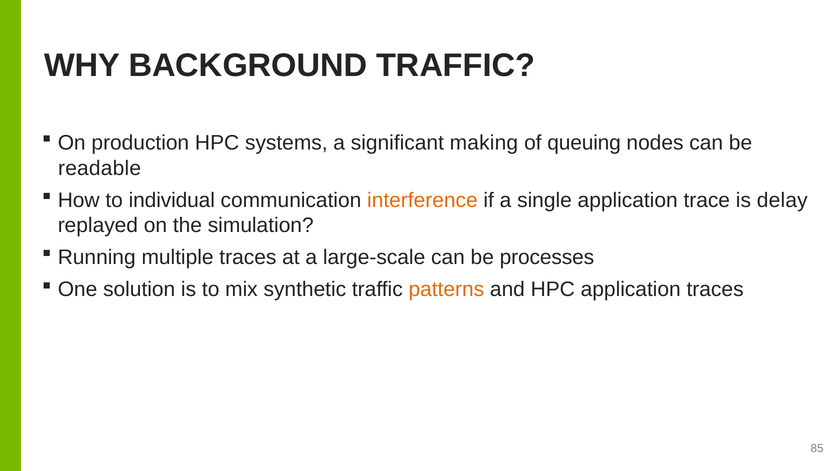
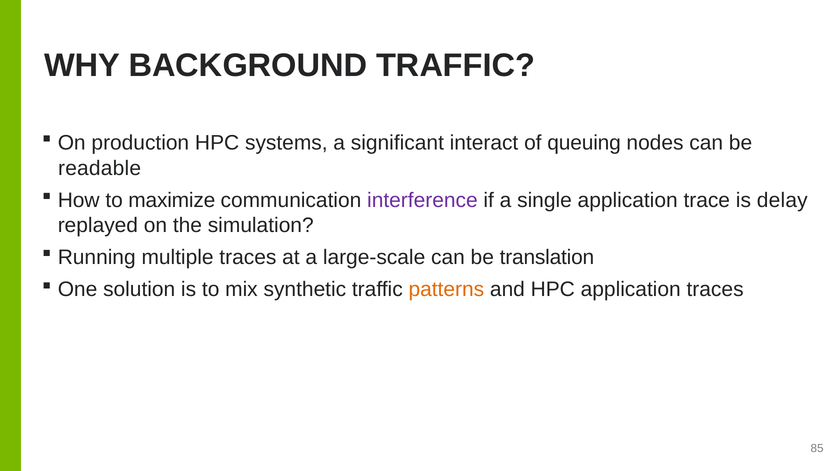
making: making -> interact (484, 143)
individual: individual -> maximize (172, 200)
interference colour: orange -> purple (422, 200)
processes: processes -> translation (547, 258)
